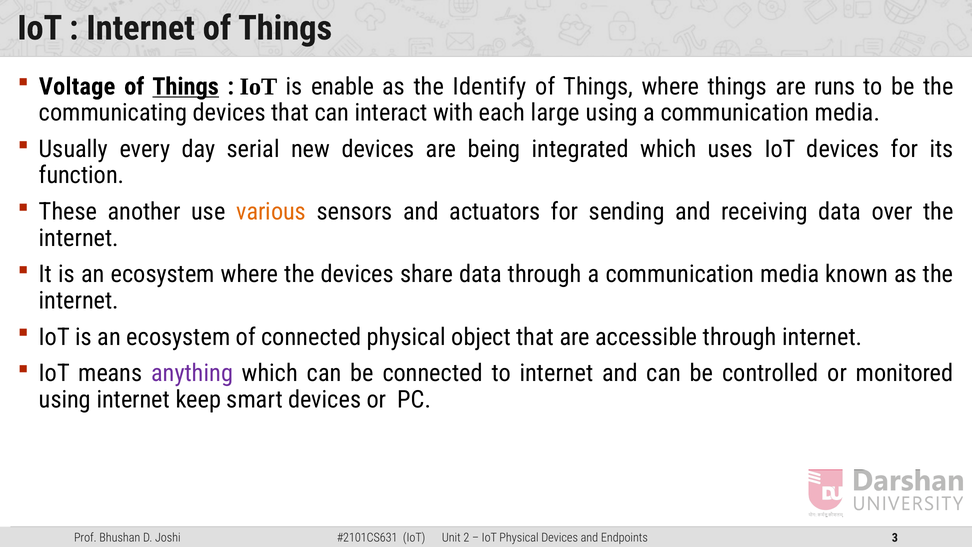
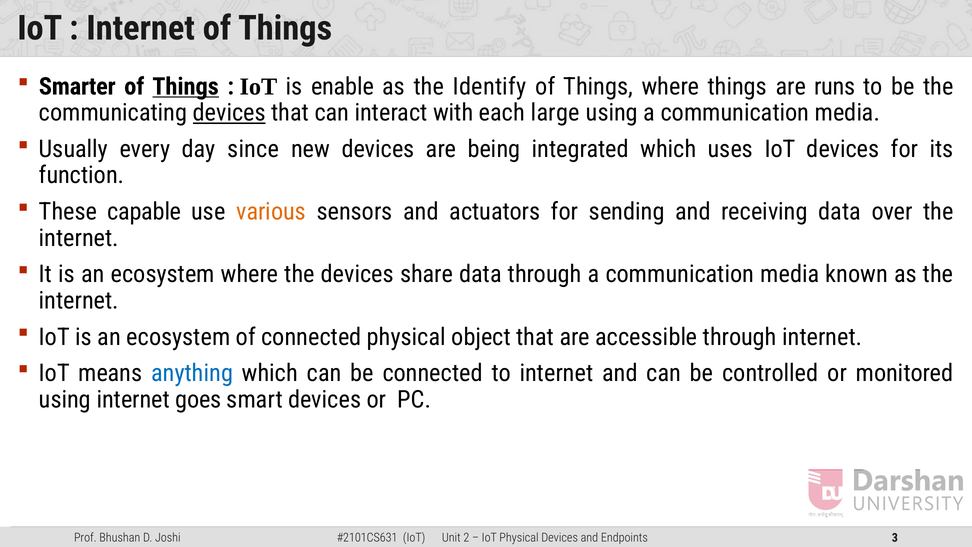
Voltage: Voltage -> Smarter (77, 86)
devices underline: none -> present (229, 113)
serial: serial -> since (253, 149)
another: another -> capable (144, 212)
anything colour: purple -> blue (192, 373)
keep: keep -> goes (198, 399)
